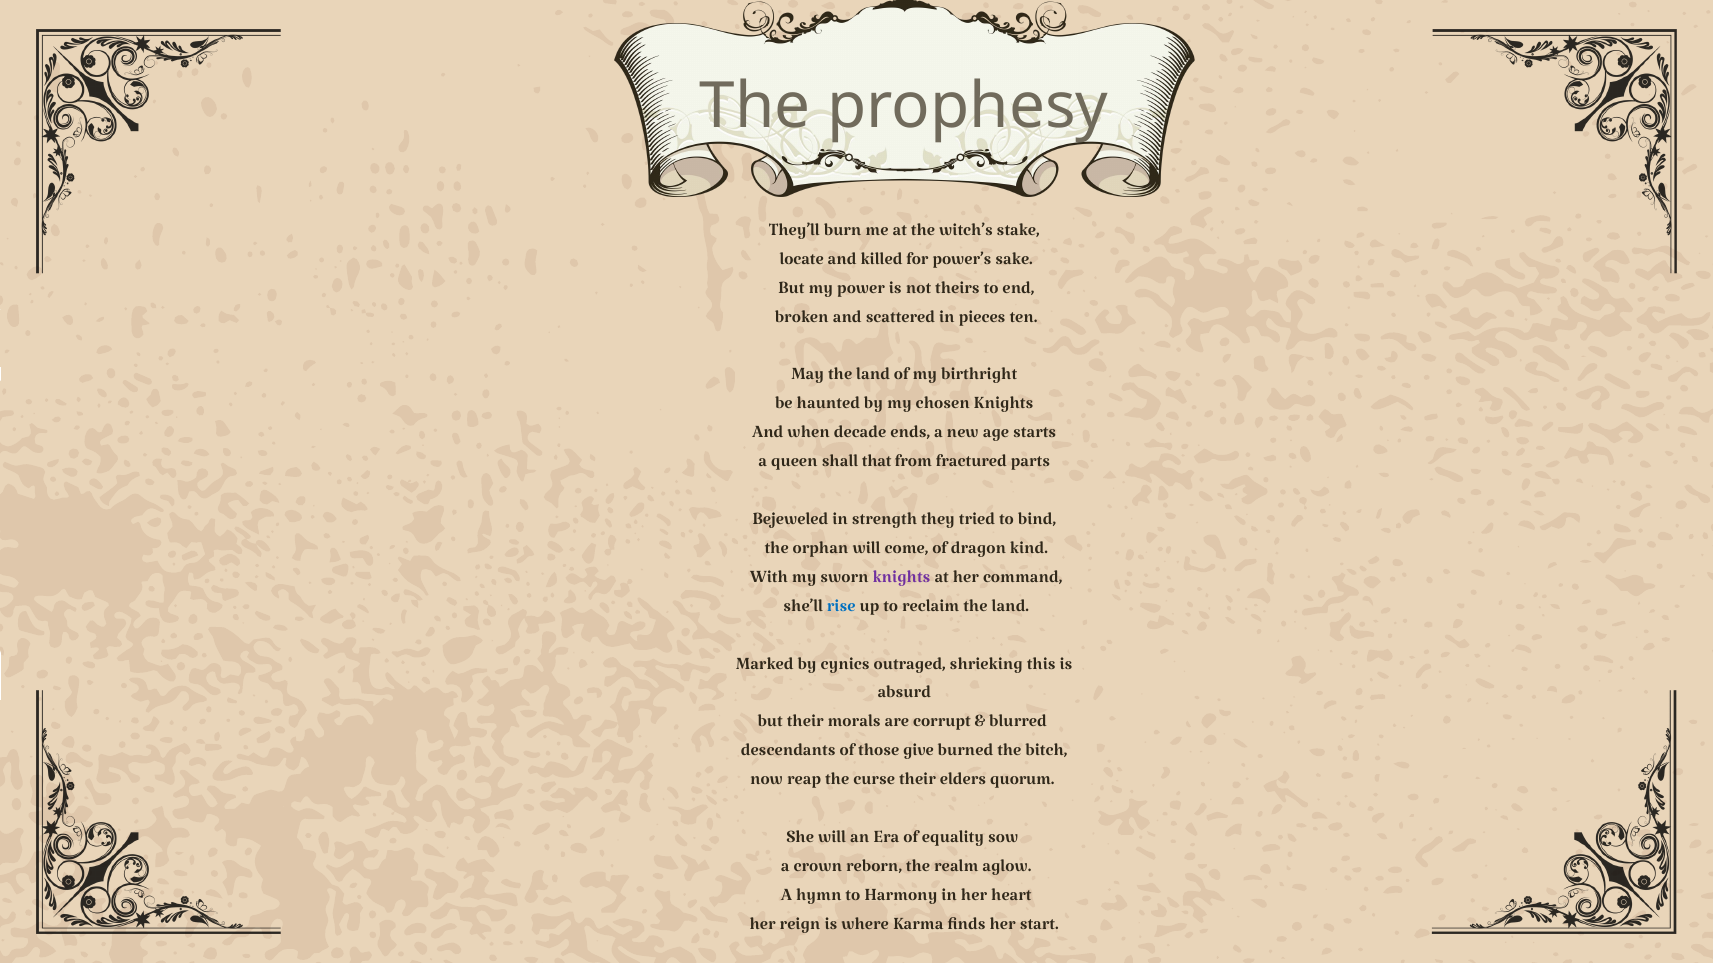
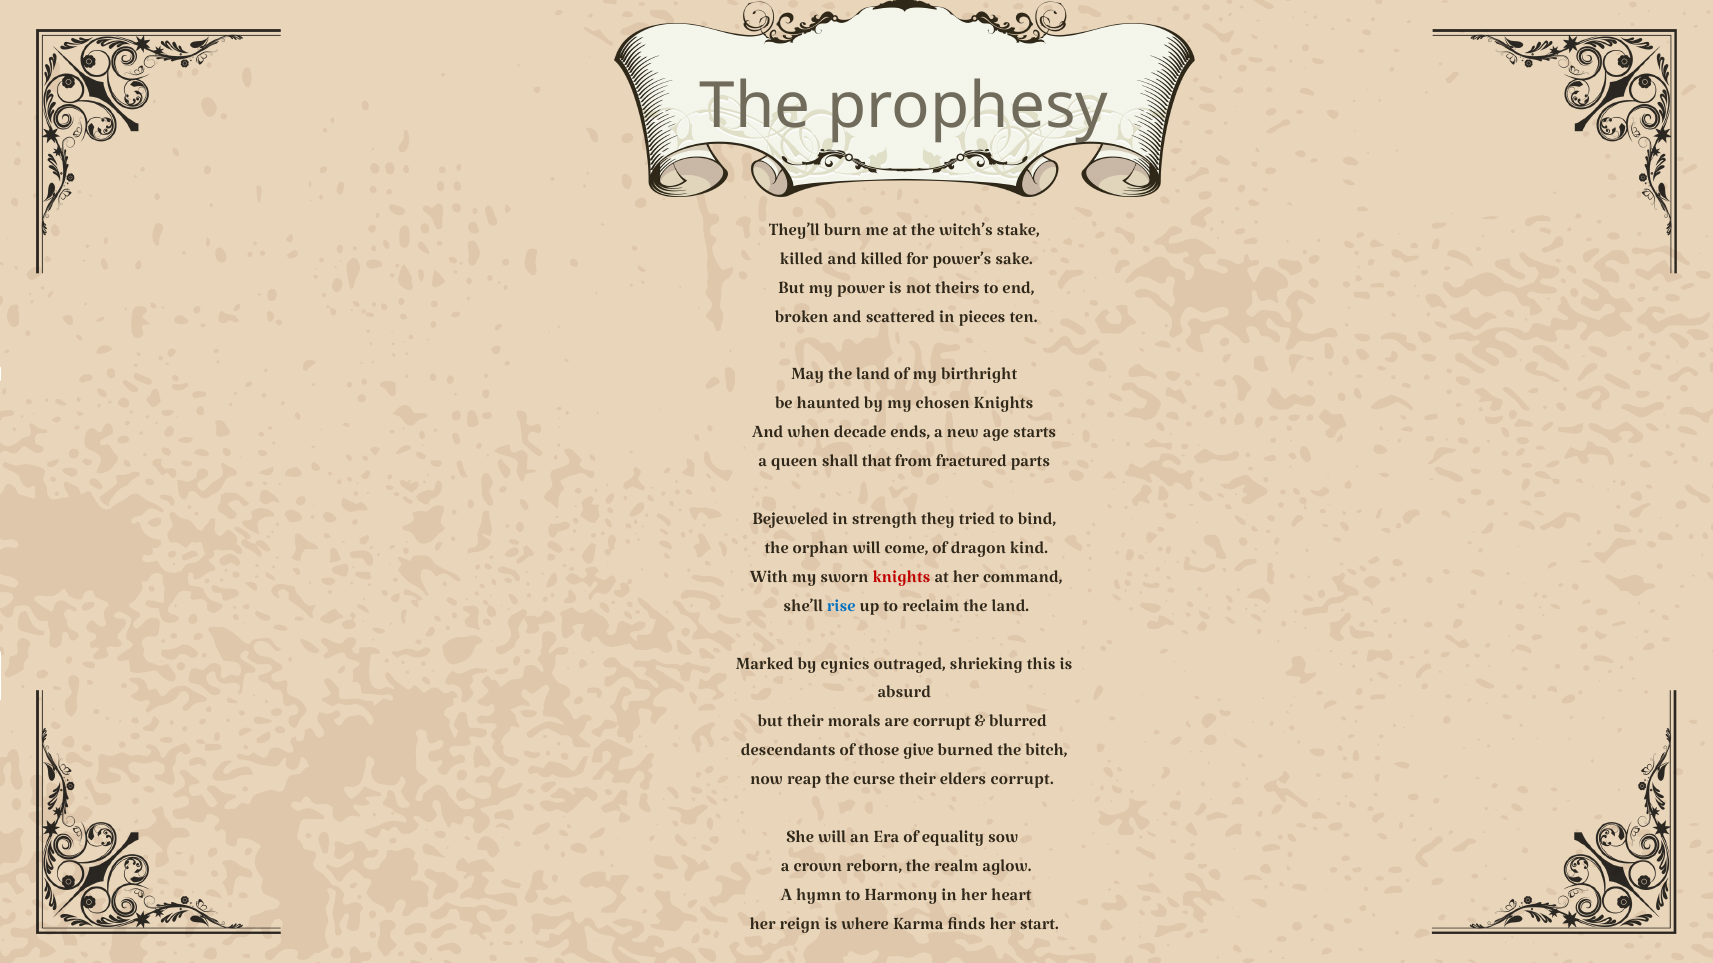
locate: locate -> killed (802, 256)
knights colour: purple -> red (902, 575)
elders quorum: quorum -> corrupt (1022, 777)
